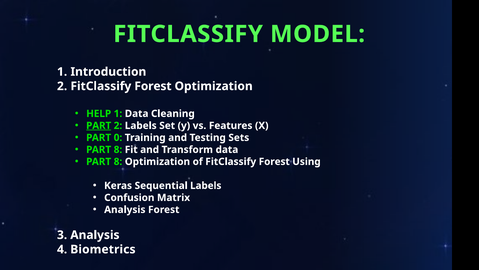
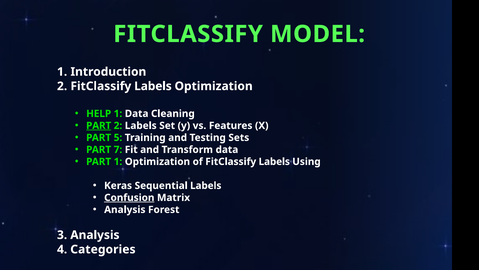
2 FitClassify Forest: Forest -> Labels (153, 86)
0: 0 -> 5 (118, 137)
8: 8 -> 7 (118, 149)
8: 8 -> 1 (118, 161)
of FitClassify Forest: Forest -> Labels (274, 161)
Confusion underline: none -> present (129, 197)
Biometrics: Biometrics -> Categories (103, 249)
